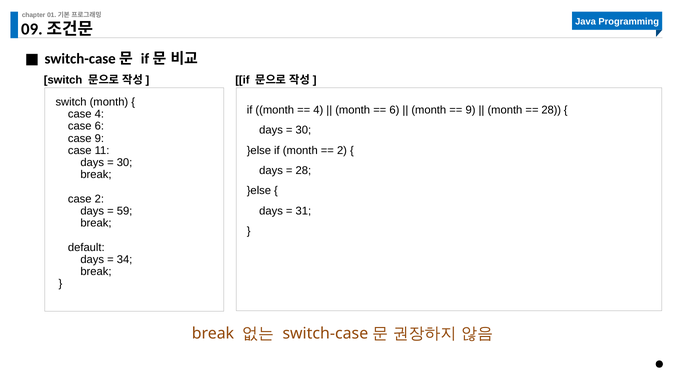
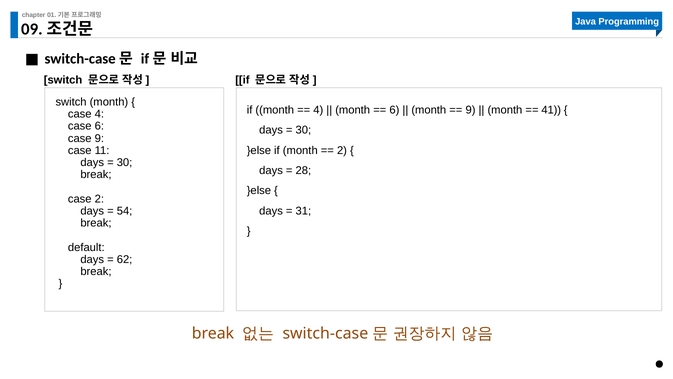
28: 28 -> 41 (551, 110)
59: 59 -> 54 (125, 211)
34: 34 -> 62 (125, 259)
